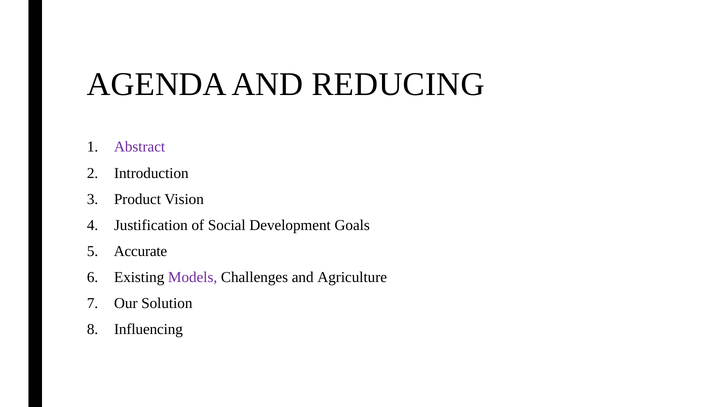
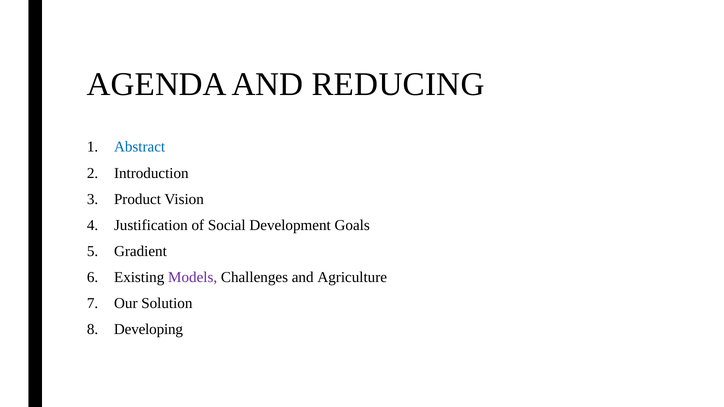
Abstract colour: purple -> blue (140, 147)
Accurate: Accurate -> Gradient (140, 251)
Influencing: Influencing -> Developing (148, 330)
